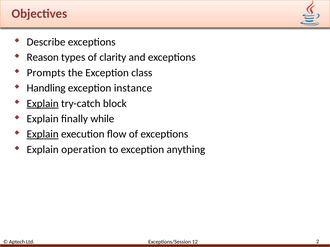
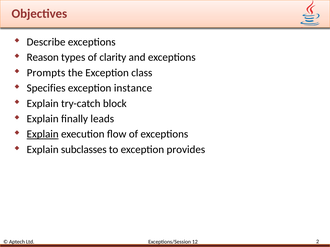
Handling: Handling -> Specifies (46, 88)
Explain underline: present -> none (43, 104)
while: while -> leads (102, 119)
operation: operation -> subclasses (84, 150)
anything: anything -> provides (186, 150)
